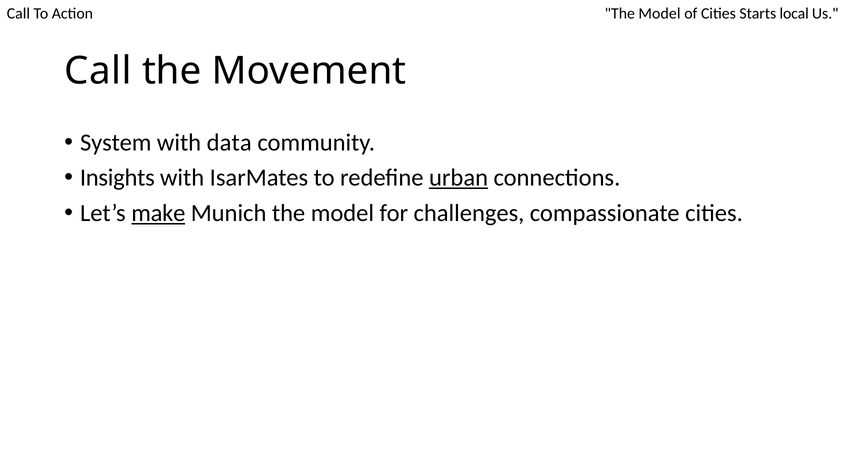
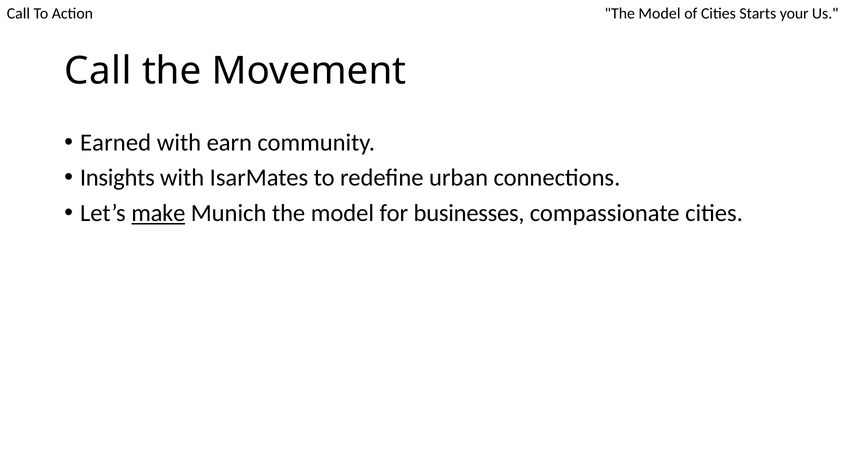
local: local -> your (794, 14)
System: System -> Earned (116, 143)
data: data -> earn (229, 143)
urban underline: present -> none (459, 178)
challenges: challenges -> businesses (469, 213)
